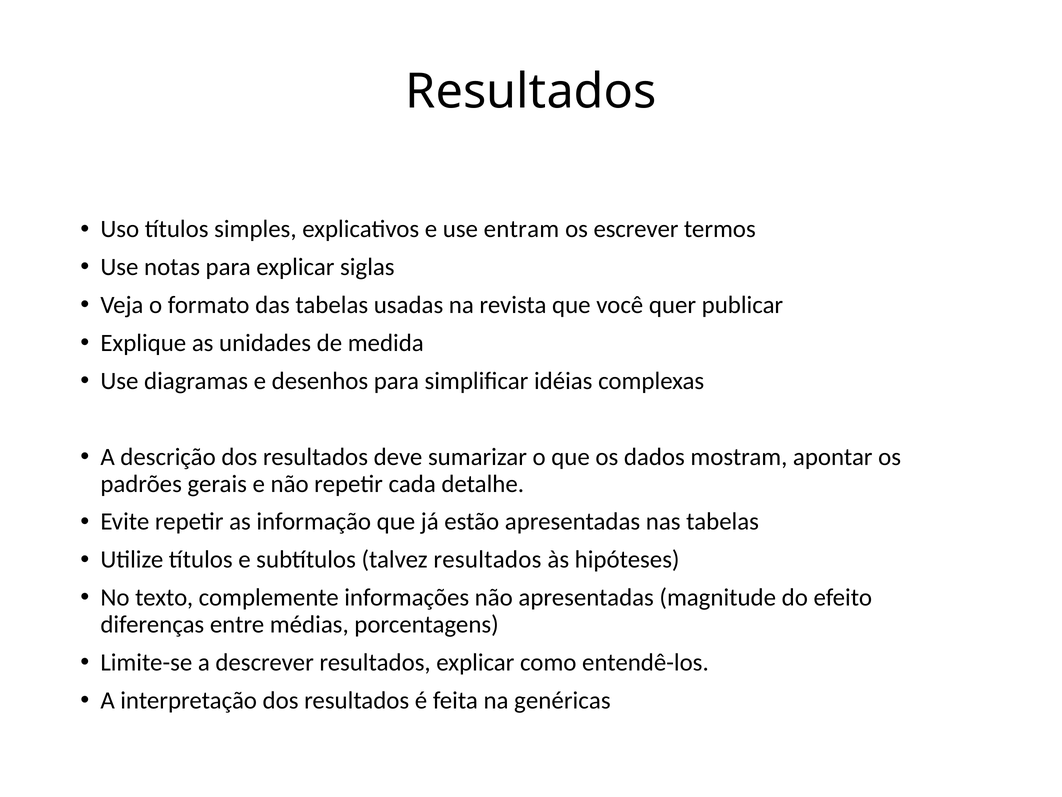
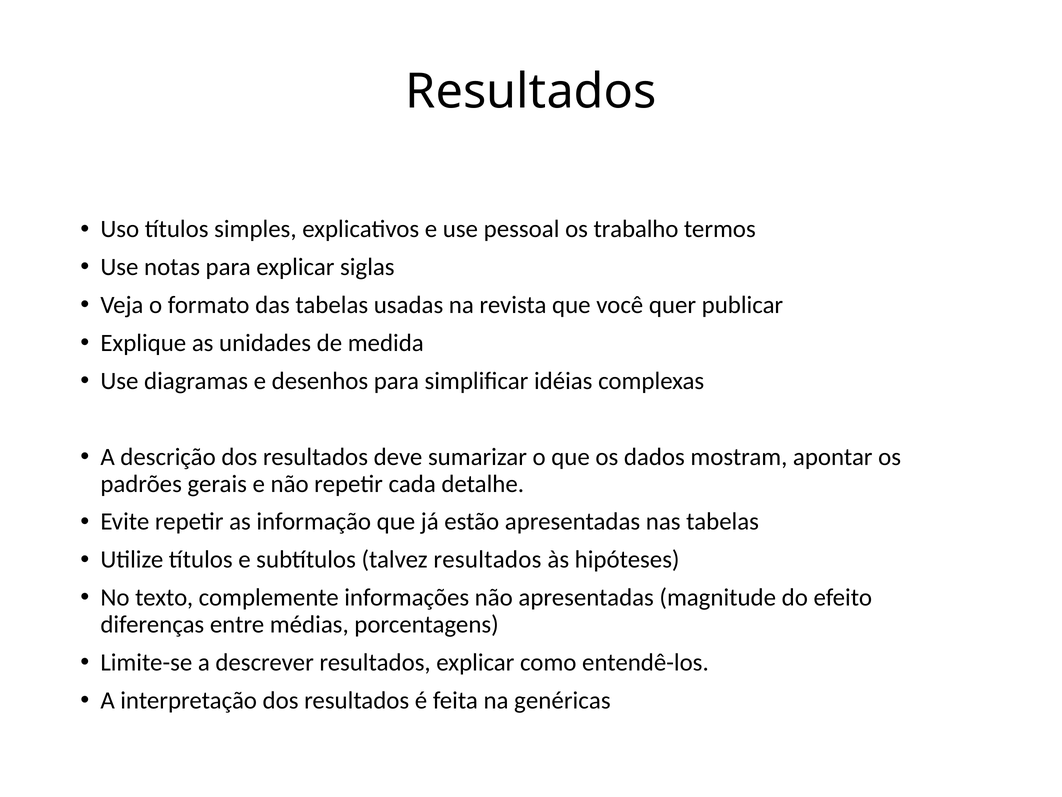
entram: entram -> pessoal (522, 229)
escrever: escrever -> trabalho (636, 229)
